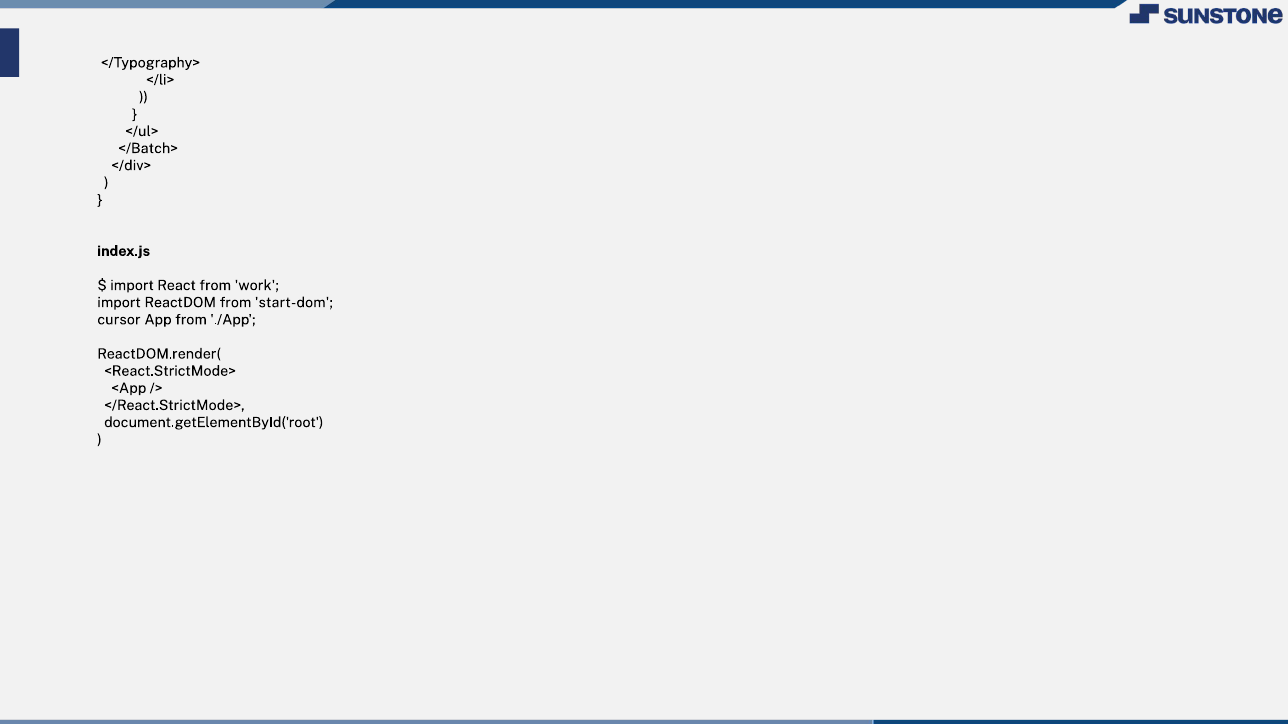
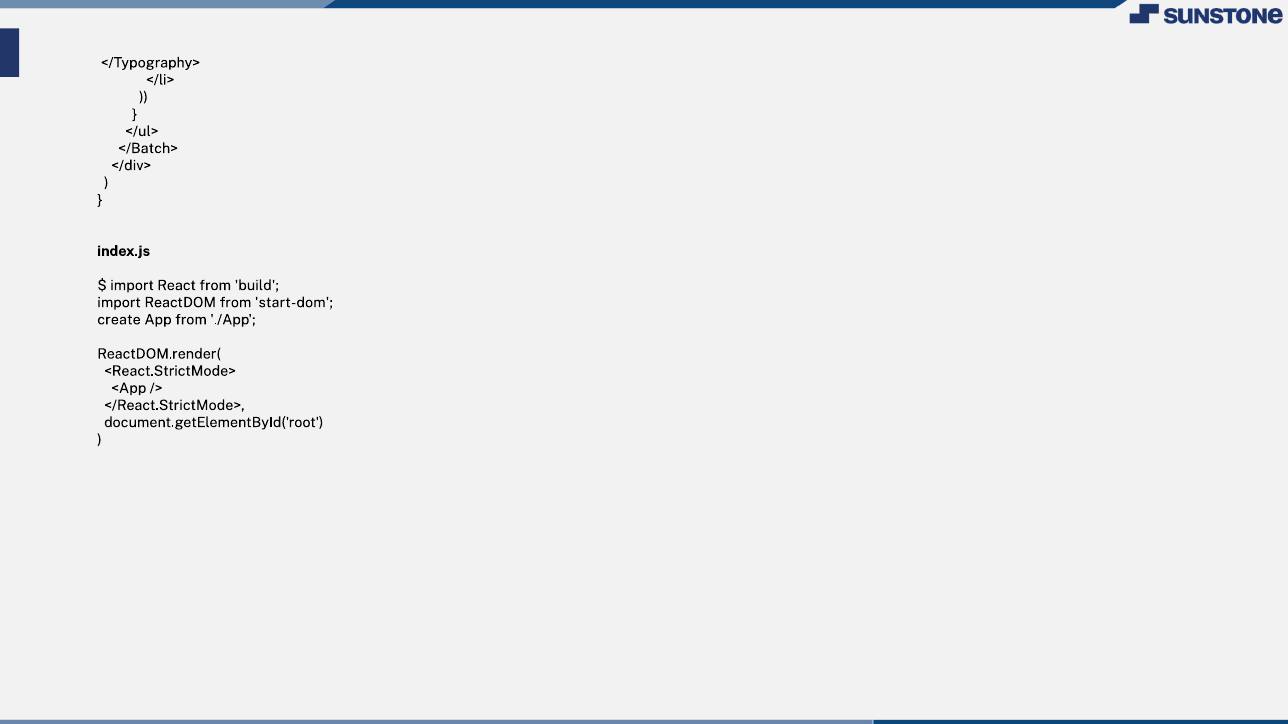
work: work -> build (257, 286)
cursor: cursor -> create (119, 320)
